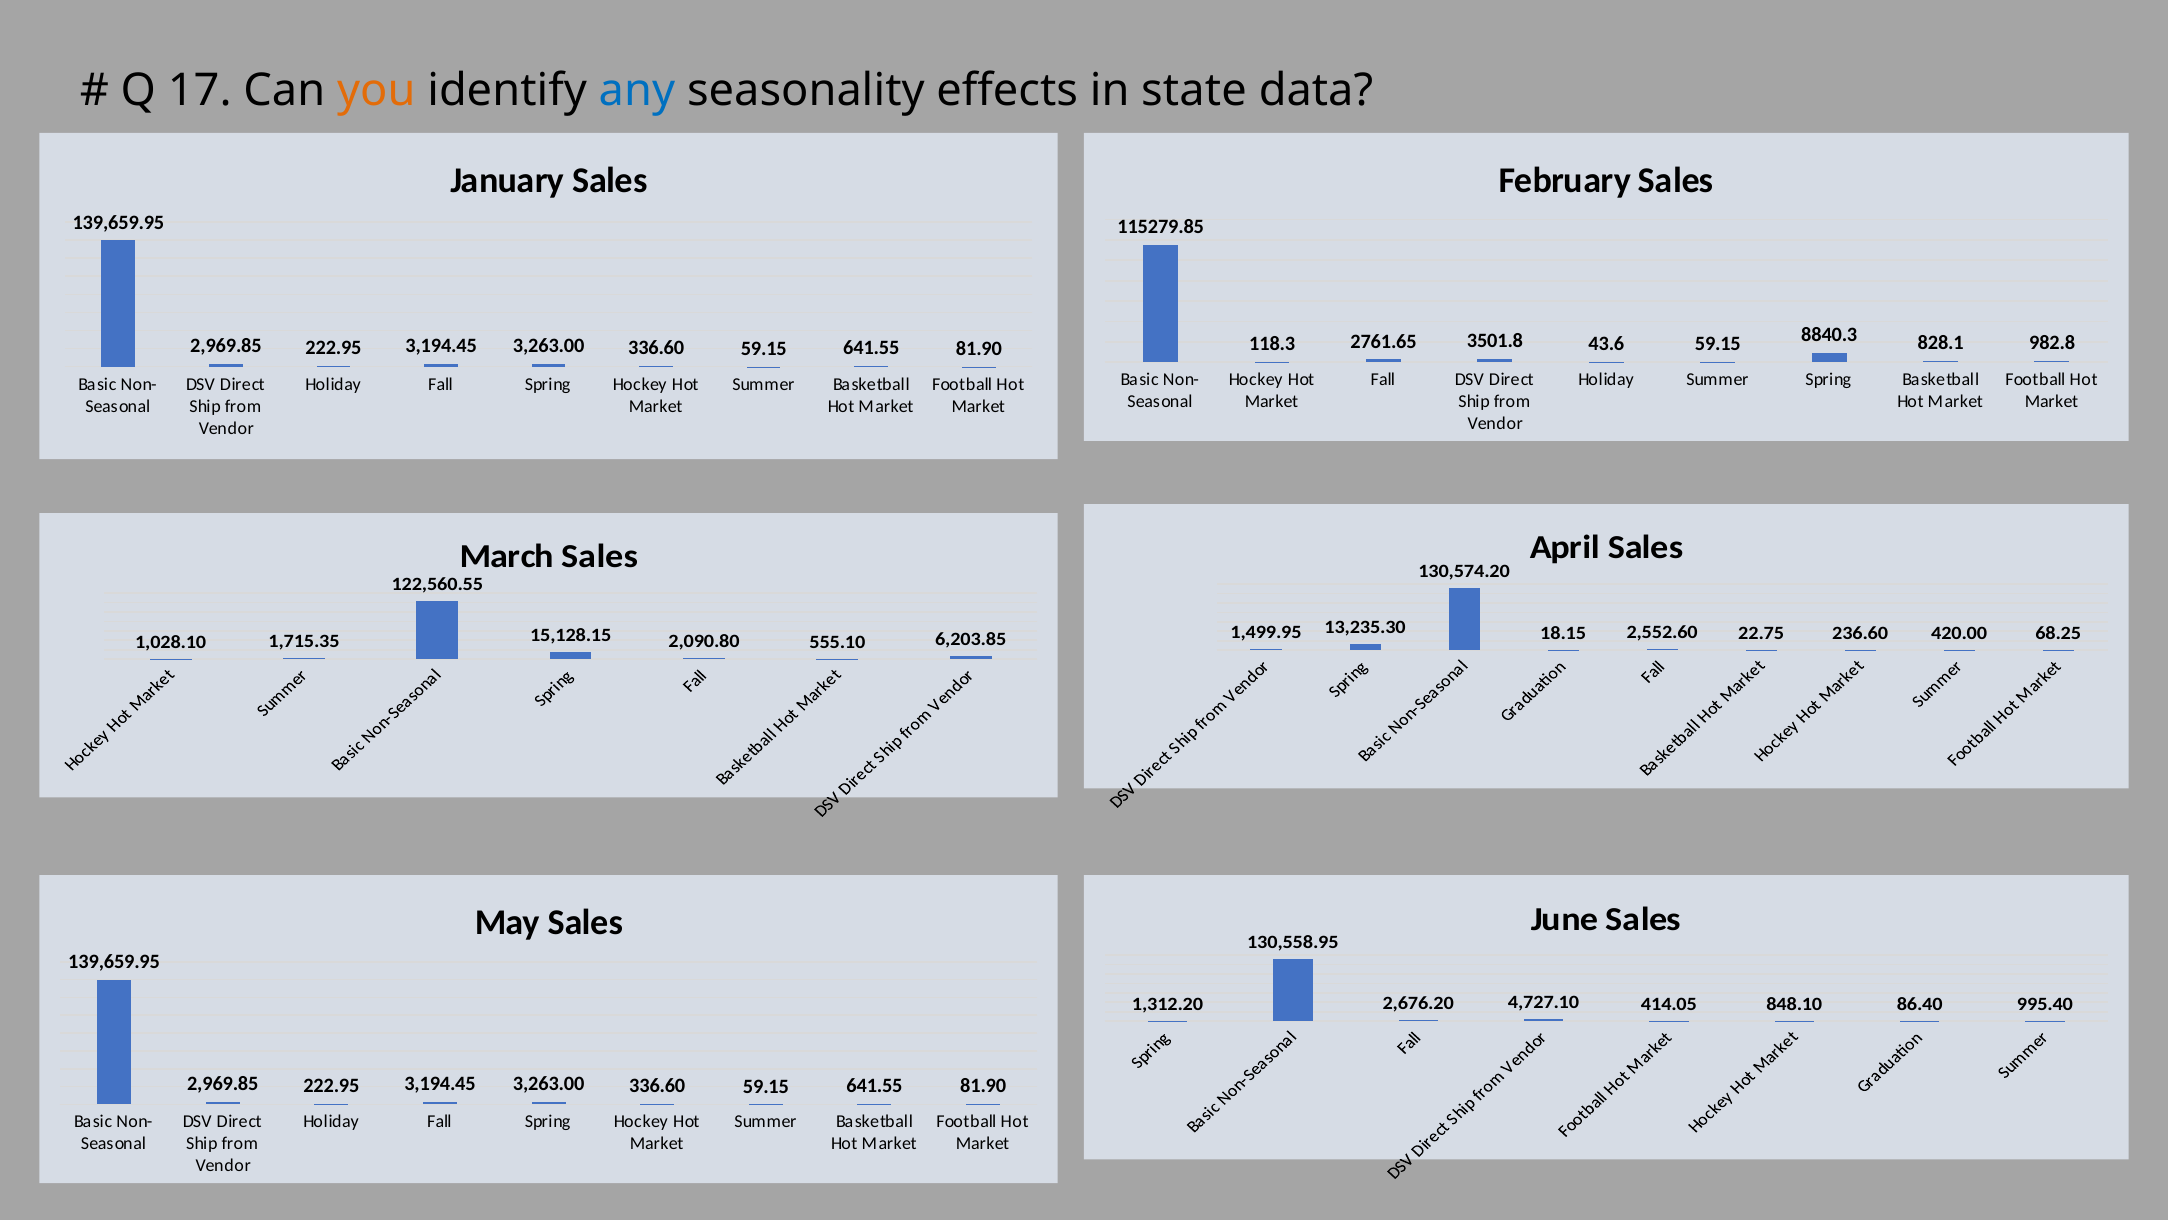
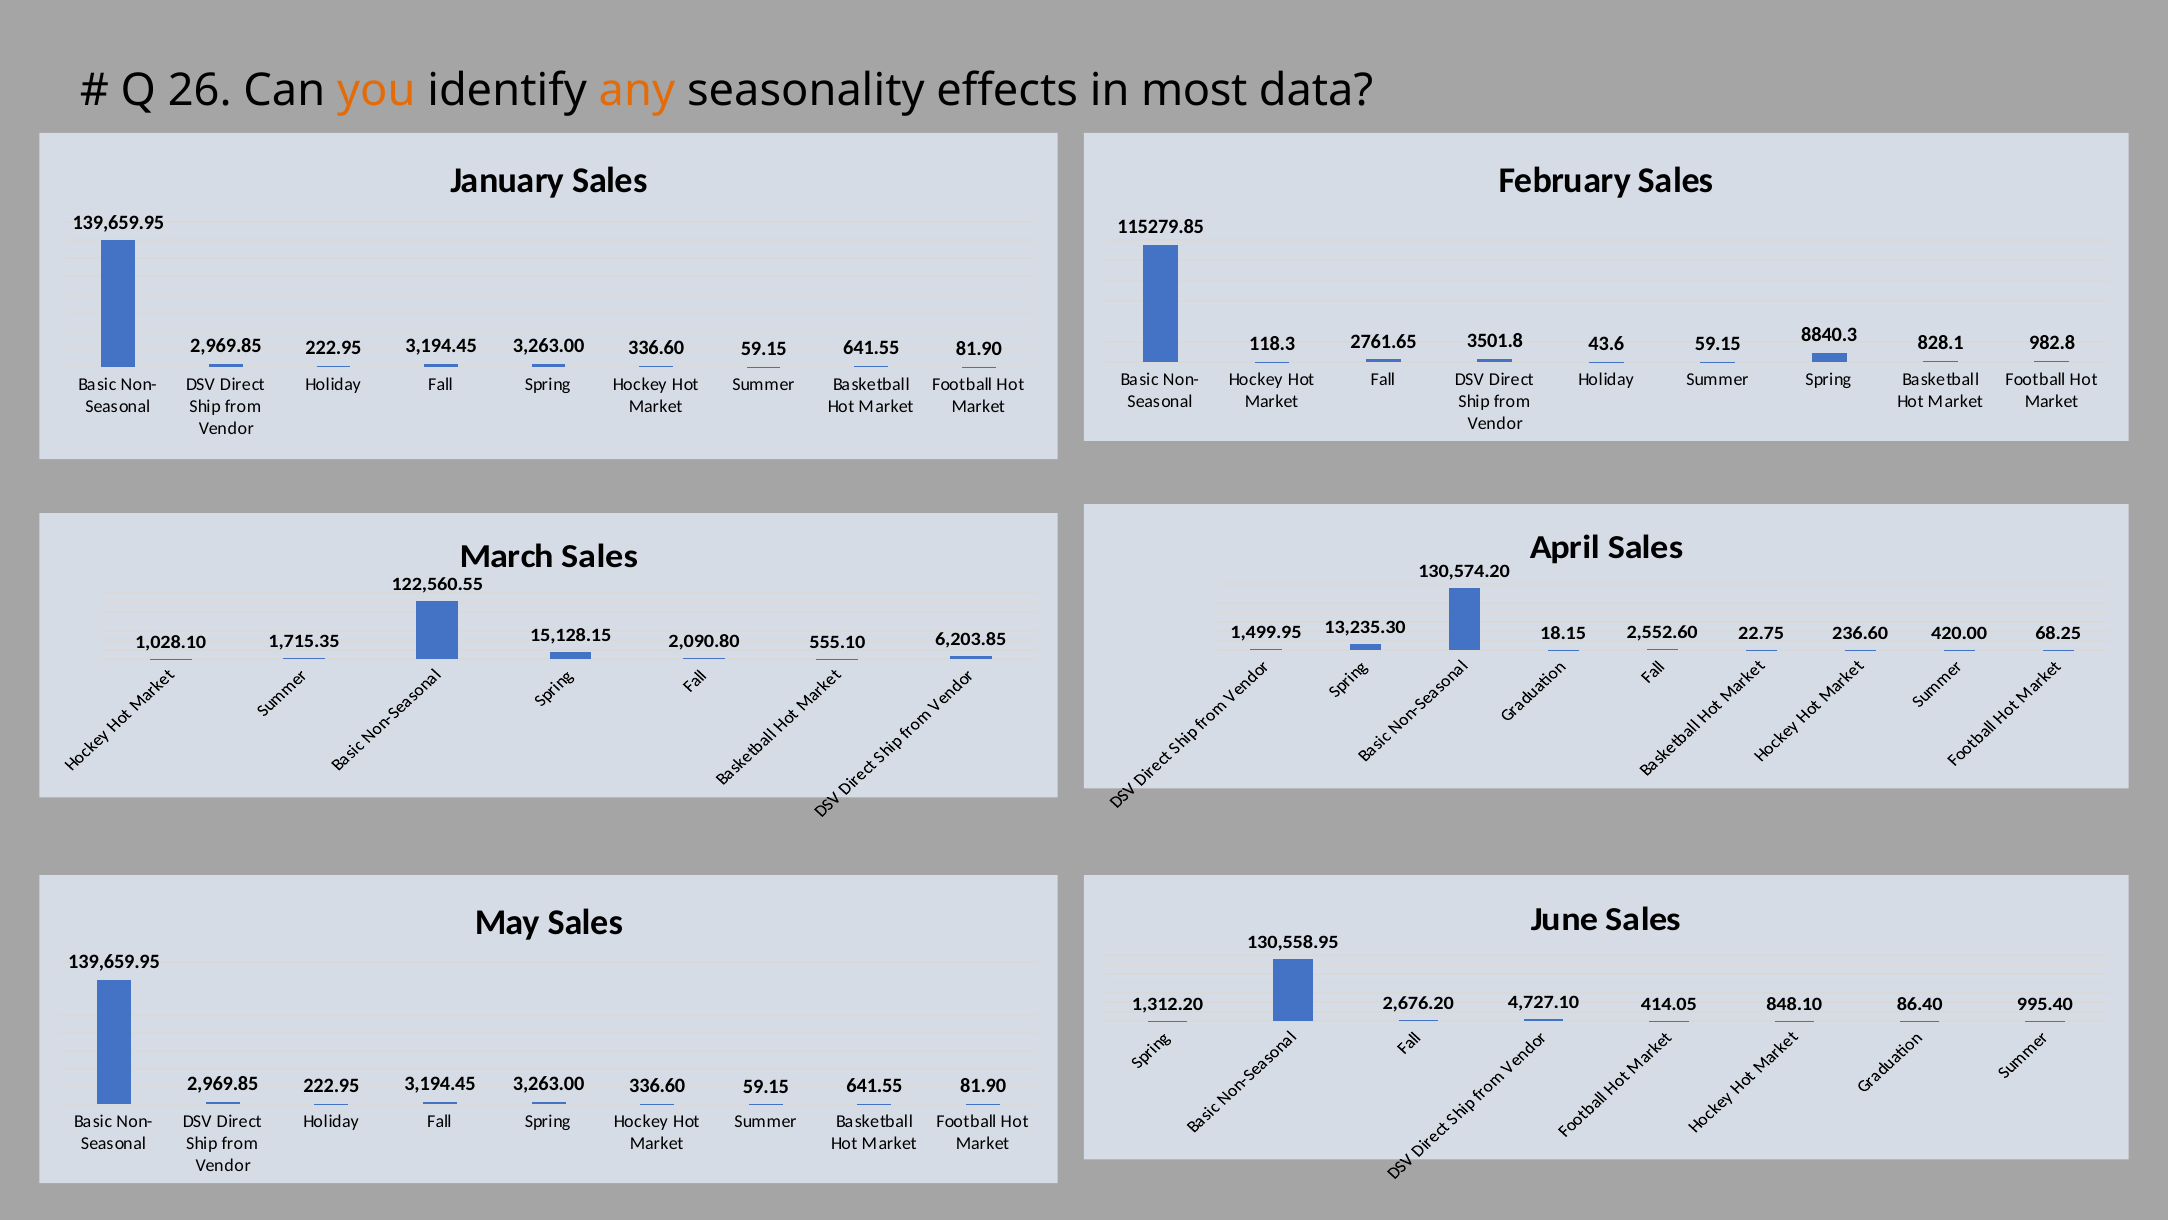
17: 17 -> 26 (200, 91)
any colour: blue -> orange (637, 91)
state: state -> most (1194, 91)
